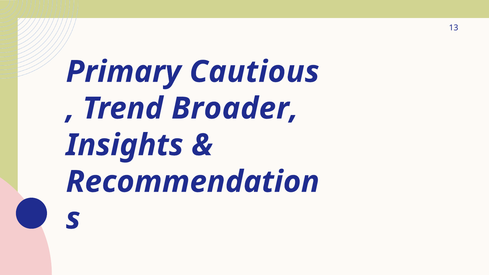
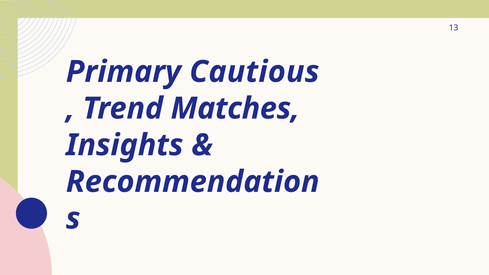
Broader: Broader -> Matches (235, 108)
